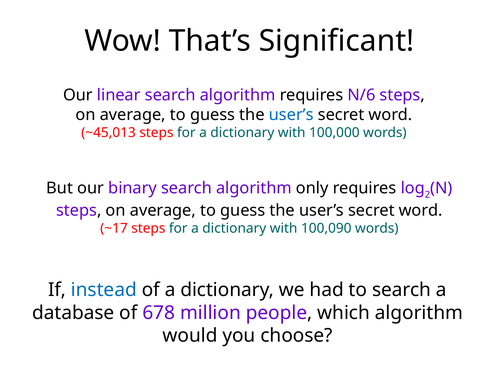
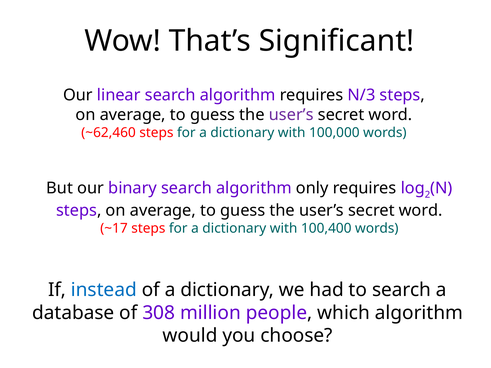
N/6: N/6 -> N/3 (361, 95)
user’s colour: blue -> purple (291, 115)
~45,013: ~45,013 -> ~62,460 (109, 133)
100,090: 100,090 -> 100,400 (326, 229)
678: 678 -> 308 (159, 313)
